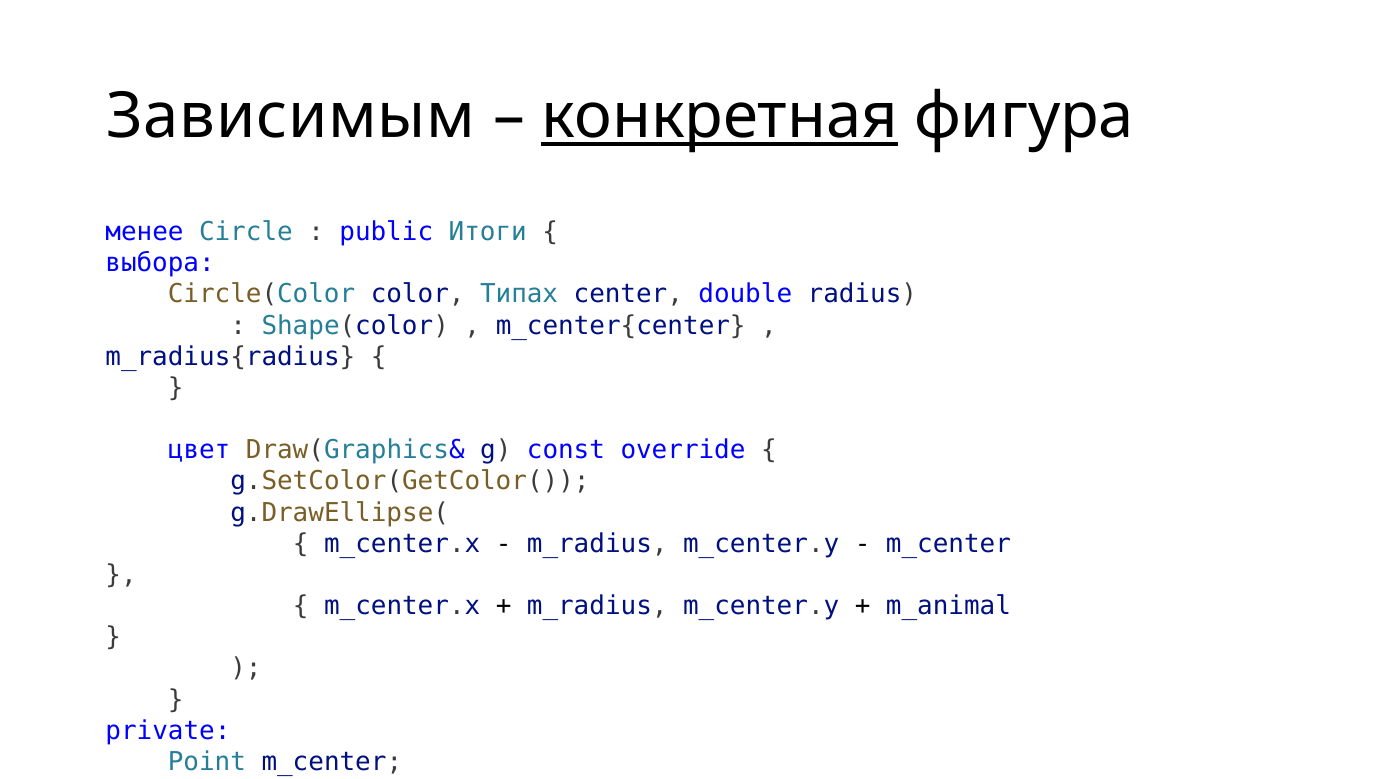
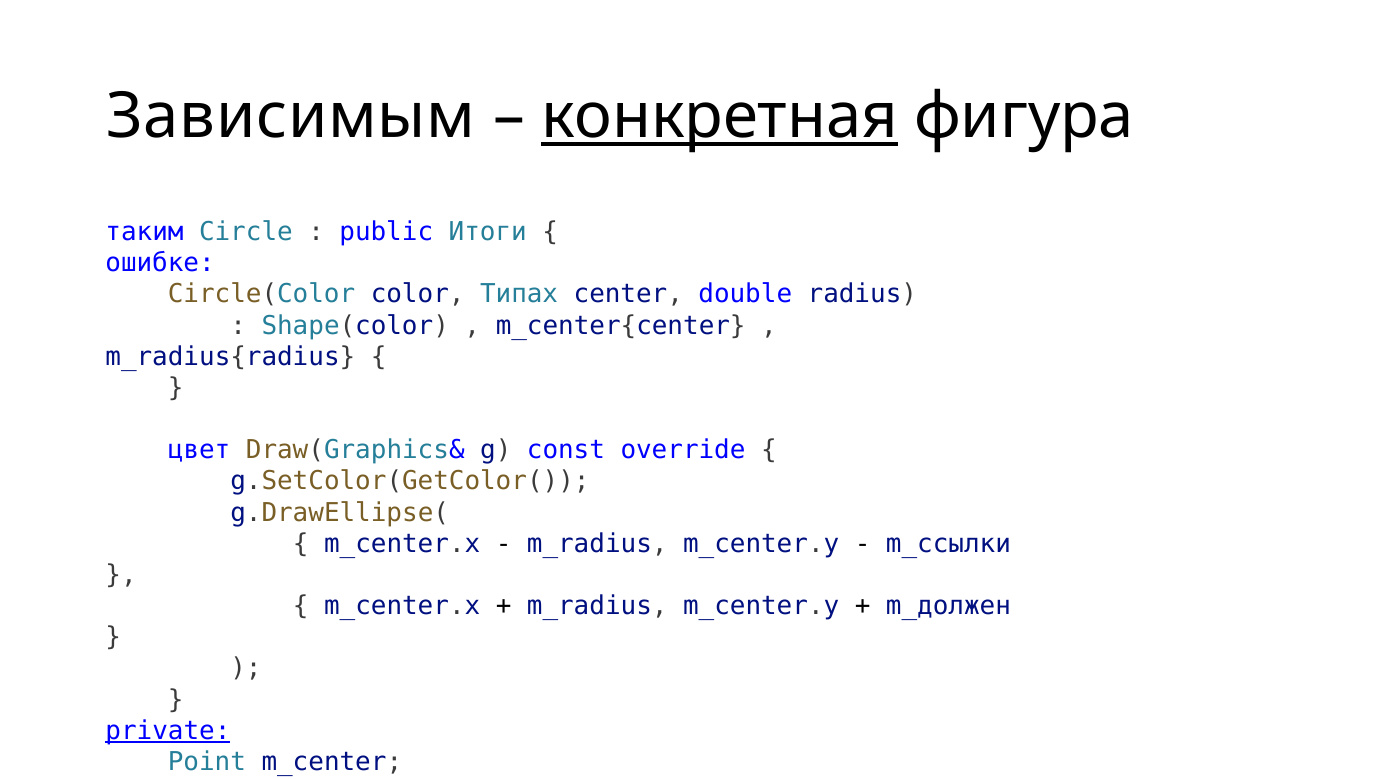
менее: менее -> таким (144, 232)
выбора: выбора -> ошибке (160, 263)
m_center: m_center -> m_ссылки (948, 544)
m_animal: m_animal -> m_должен (948, 606)
private underline: none -> present (168, 731)
